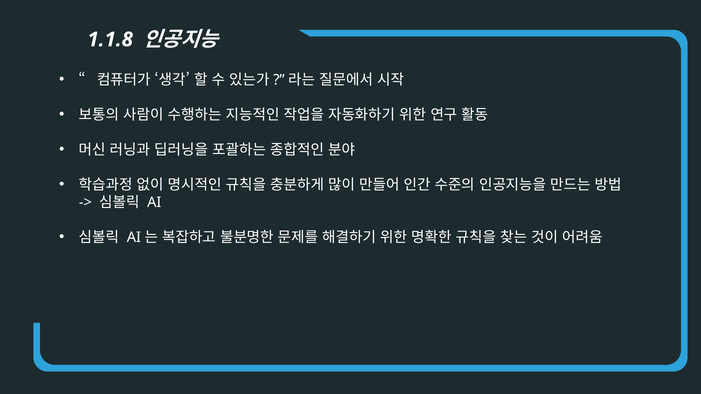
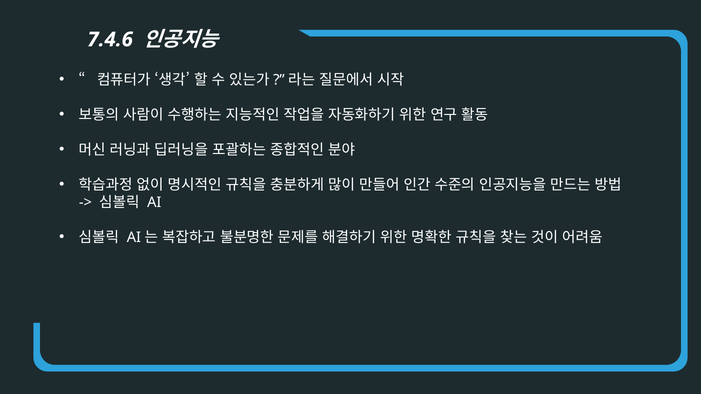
1.1.8: 1.1.8 -> 7.4.6 (110, 40)
